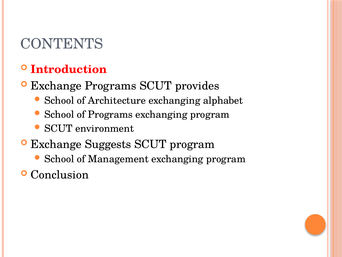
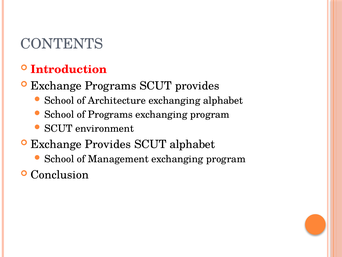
Exchange Suggests: Suggests -> Provides (108, 144)
SCUT program: program -> alphabet (192, 144)
